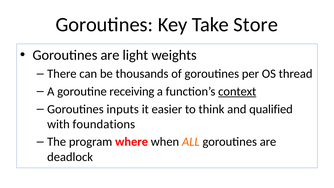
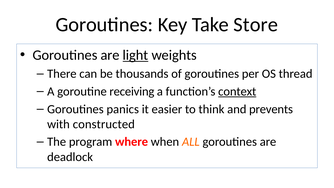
light underline: none -> present (135, 55)
inputs: inputs -> panics (123, 109)
qualified: qualified -> prevents (271, 109)
foundations: foundations -> constructed (104, 124)
